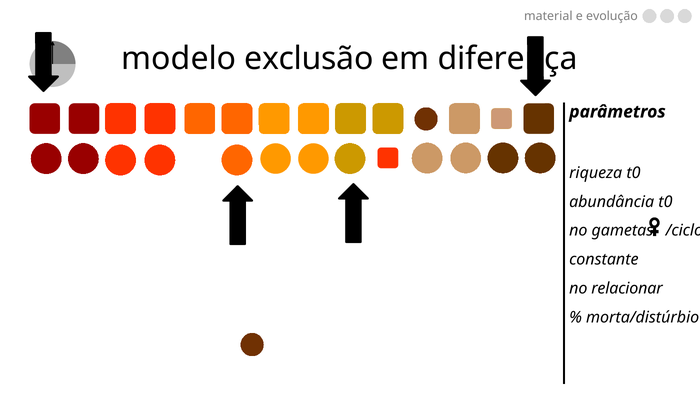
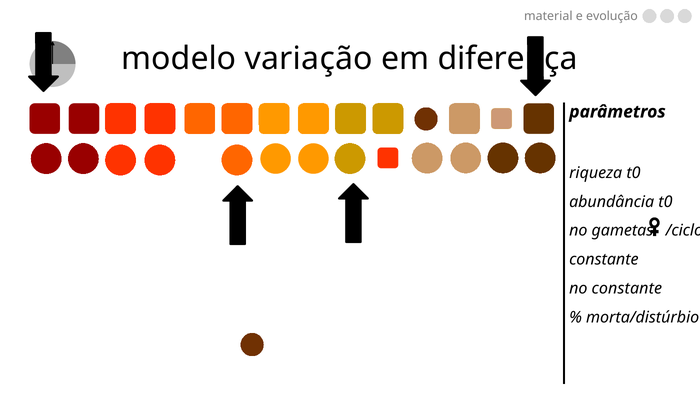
exclusão: exclusão -> variação (309, 59)
no relacionar: relacionar -> constante (627, 288)
